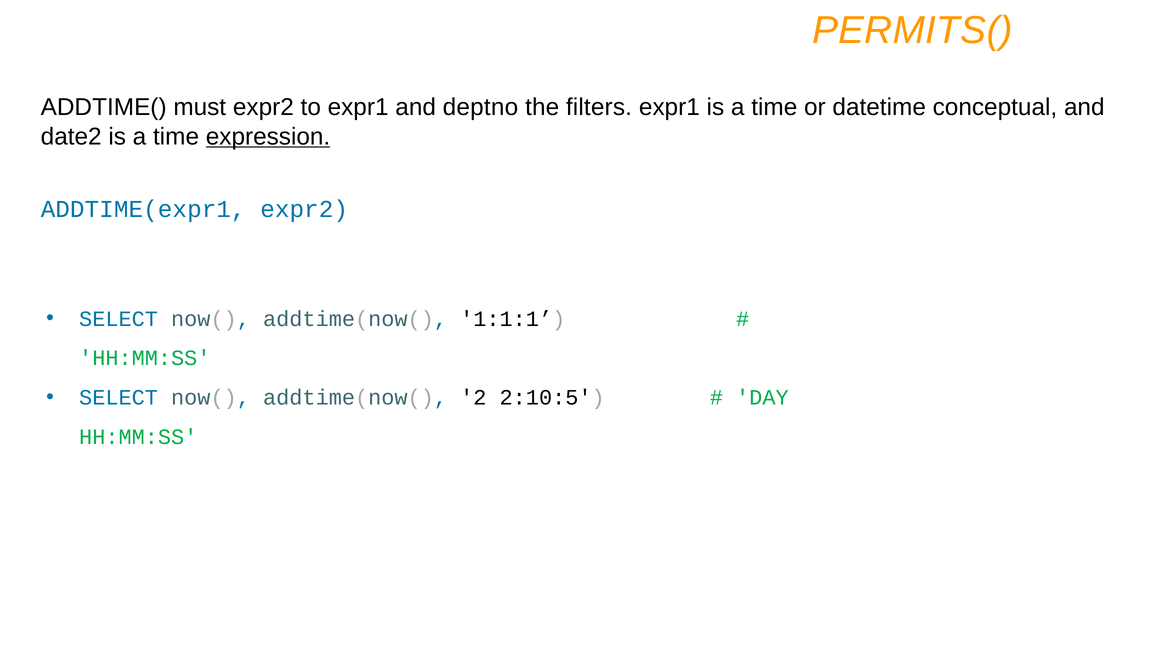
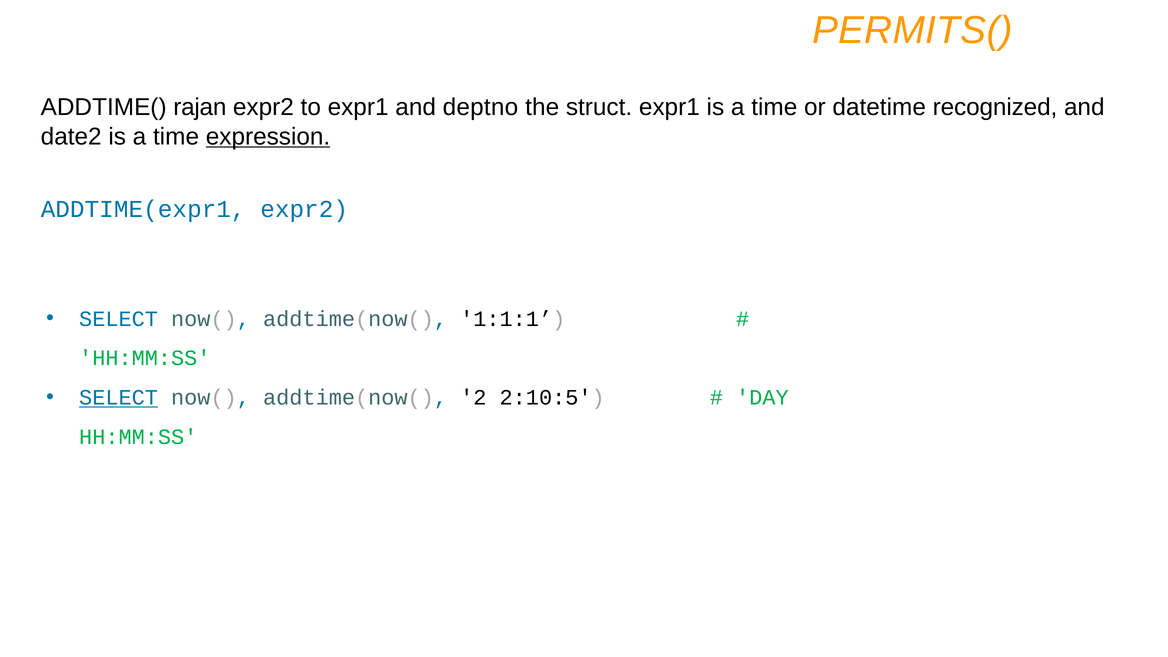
must: must -> rajan (200, 107)
filters: filters -> struct (599, 107)
conceptual: conceptual -> recognized (995, 107)
SELECT underline: none -> present (119, 398)
